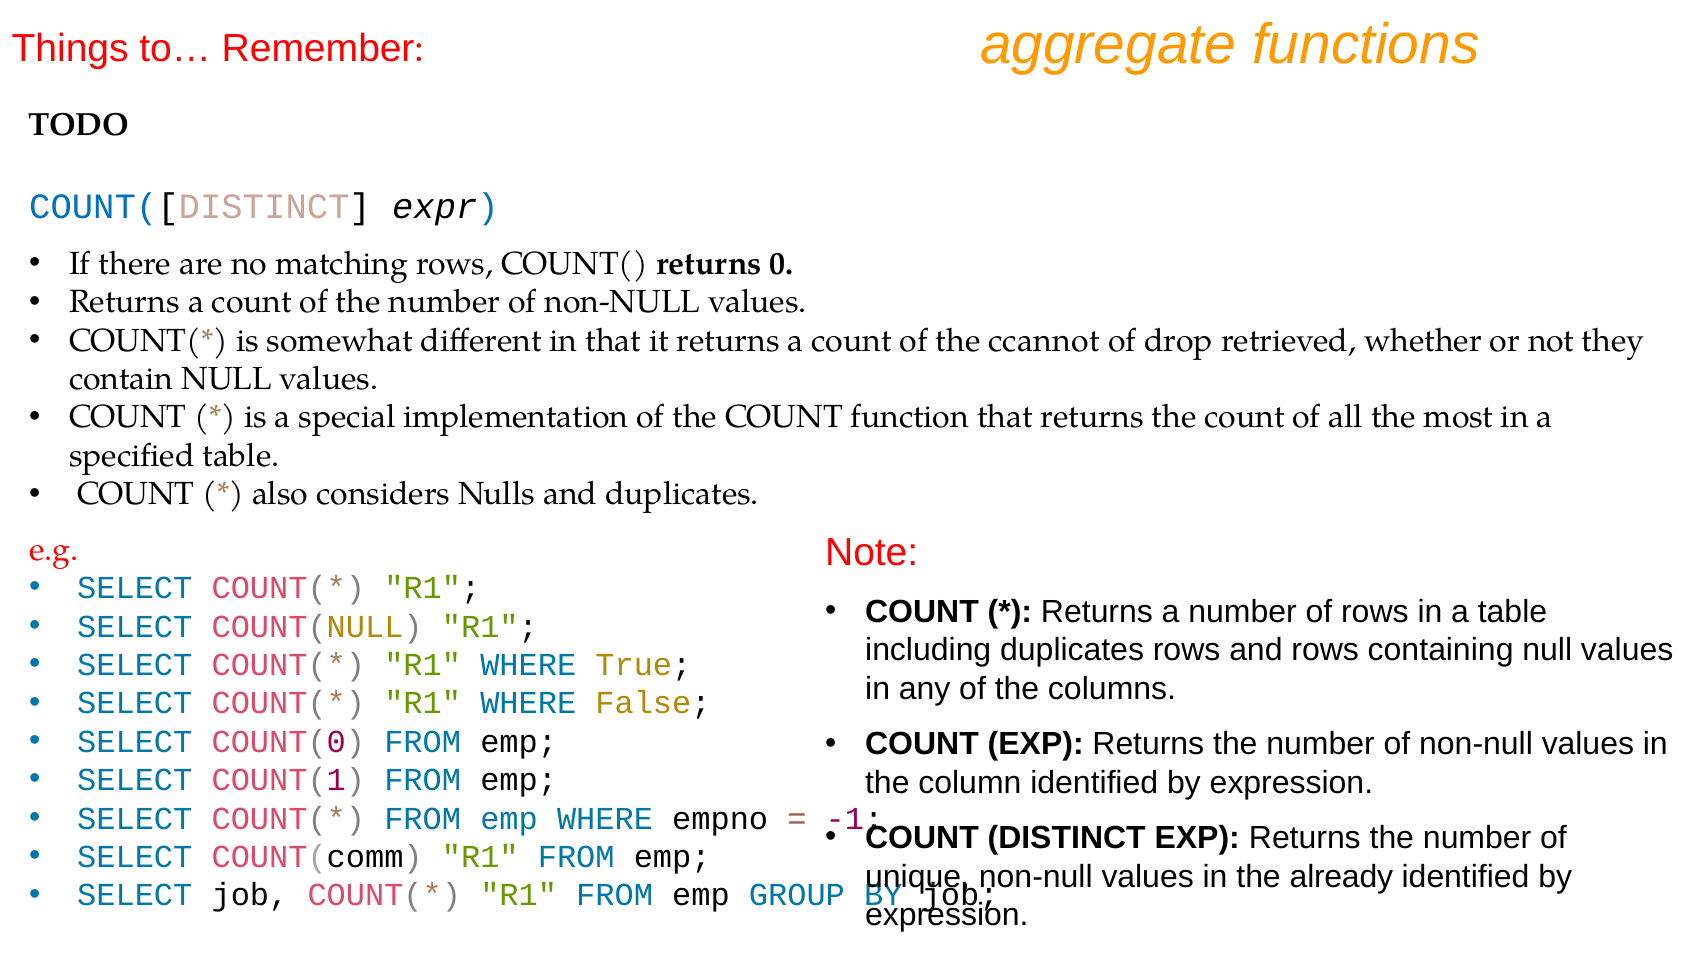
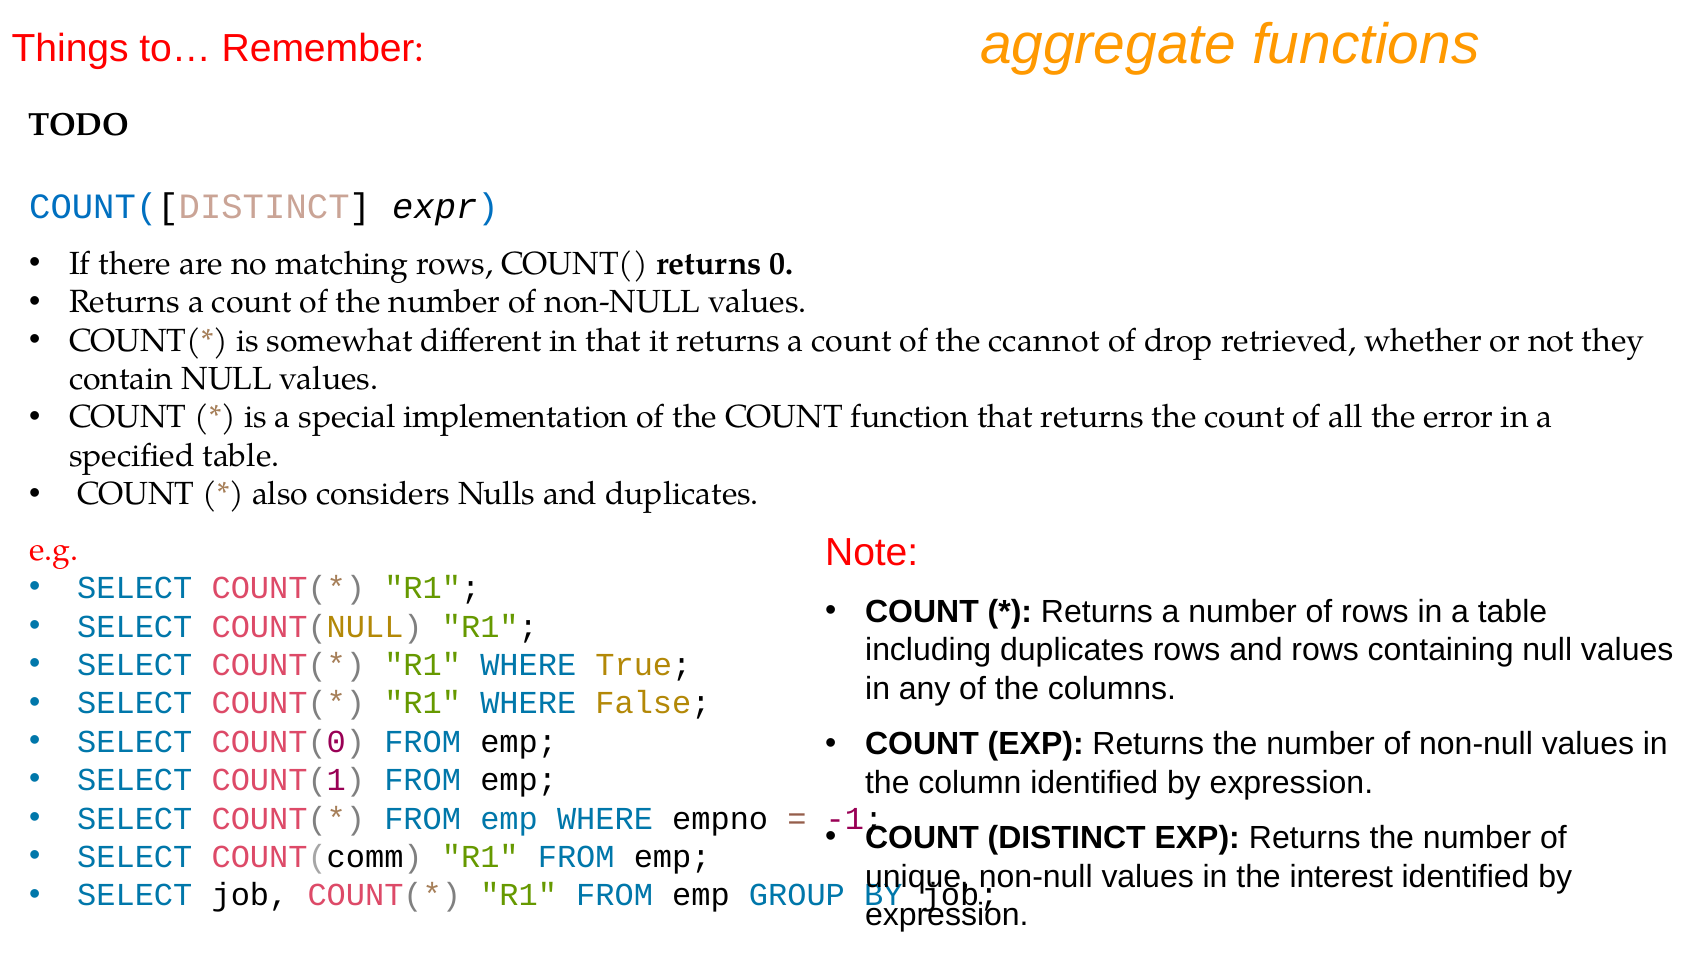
most: most -> error (1459, 417)
already: already -> interest (1341, 876)
